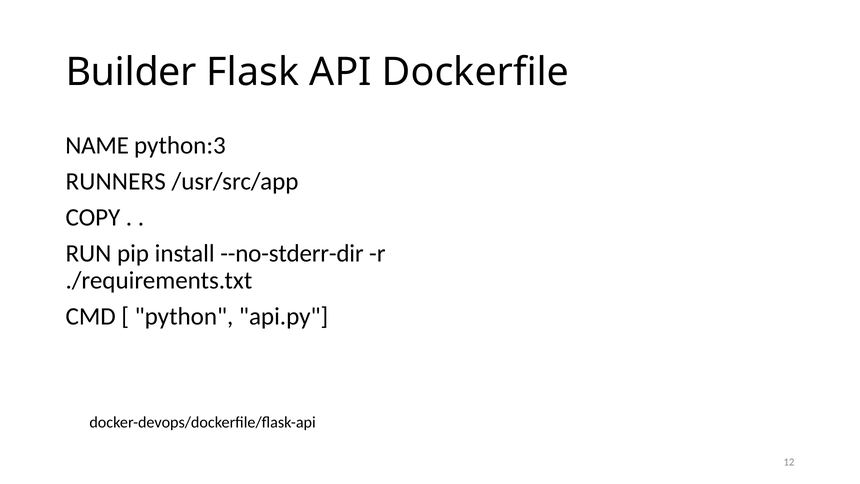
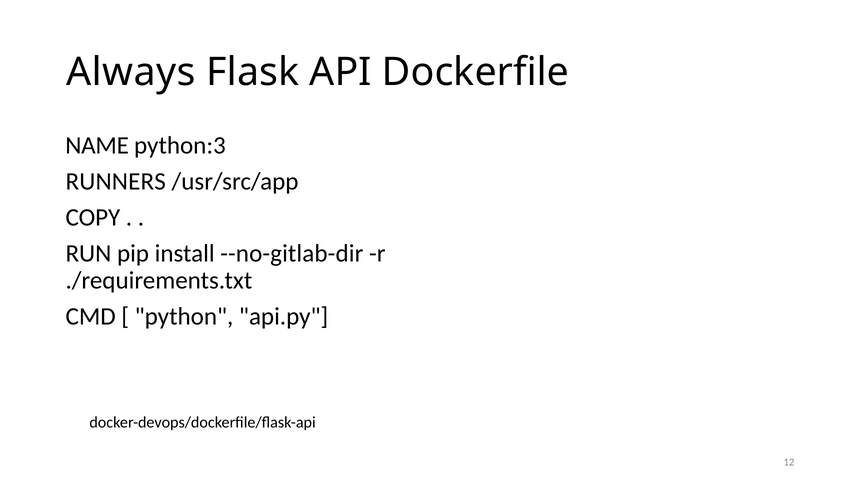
Builder: Builder -> Always (131, 72)
--no-stderr-dir: --no-stderr-dir -> --no-gitlab-dir (292, 253)
